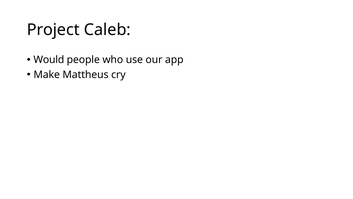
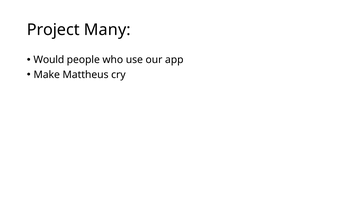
Caleb: Caleb -> Many (107, 30)
